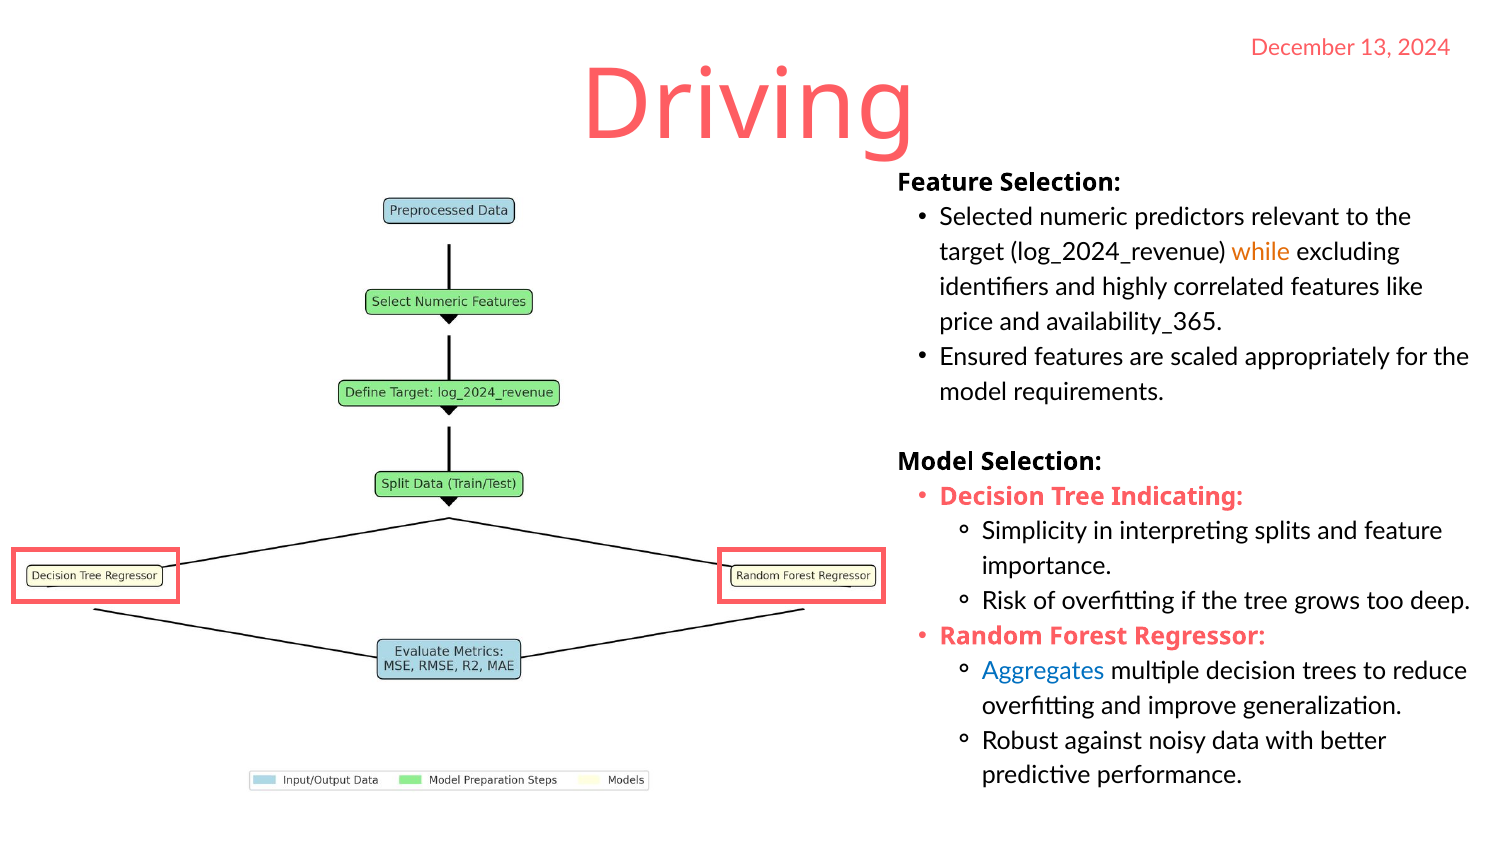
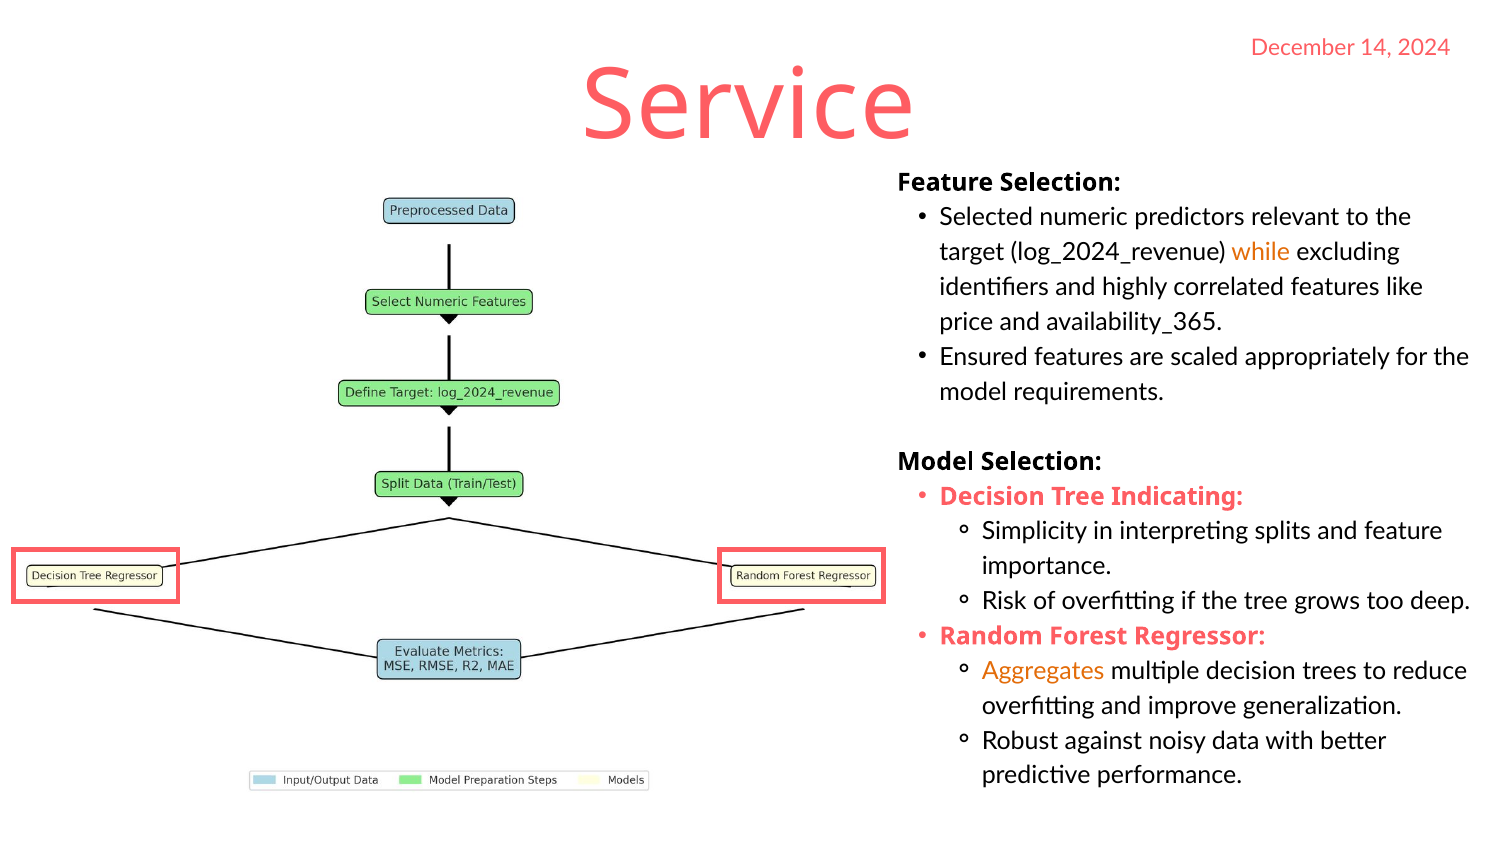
13: 13 -> 14 (1376, 48)
Driving: Driving -> Service (748, 106)
Aggregates colour: blue -> orange (1043, 671)
